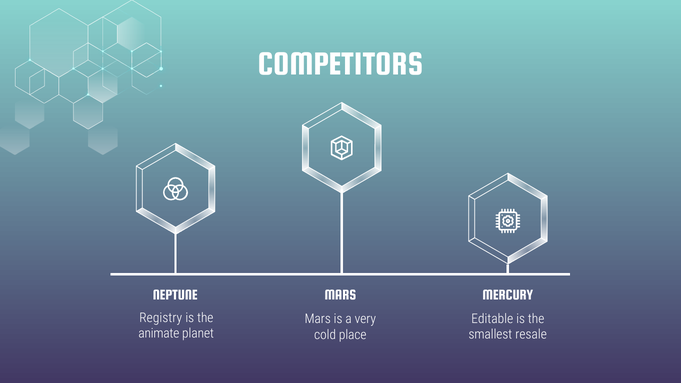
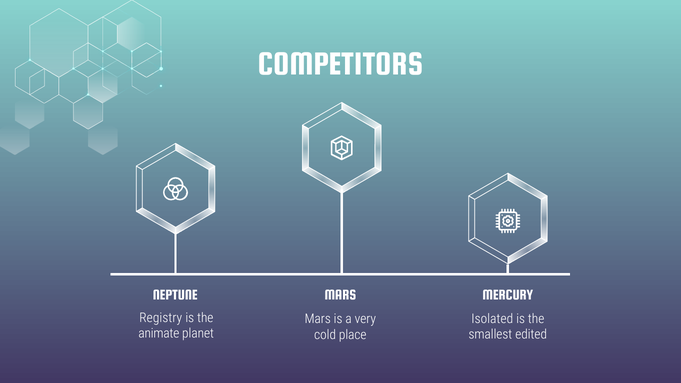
Editable: Editable -> Isolated (492, 319)
resale: resale -> edited (531, 335)
